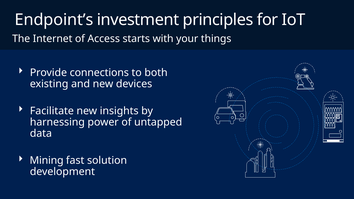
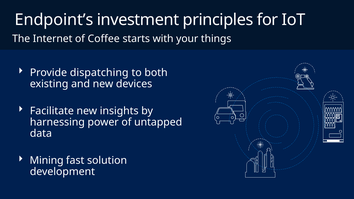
Access: Access -> Coffee (104, 39)
connections: connections -> dispatching (99, 73)
